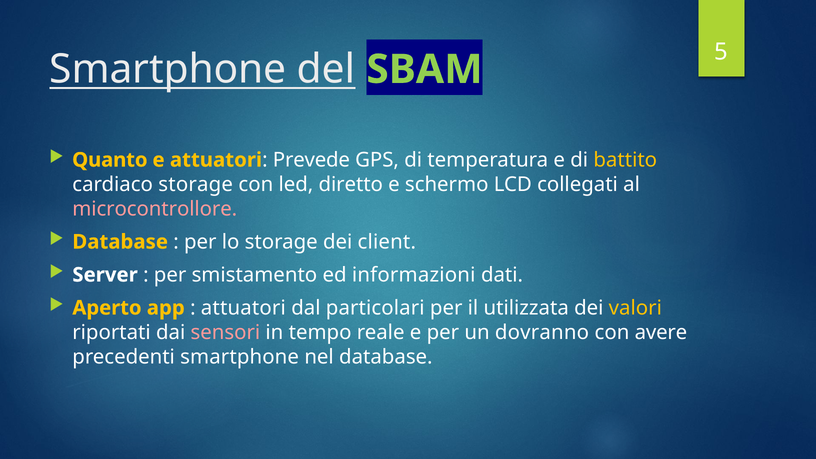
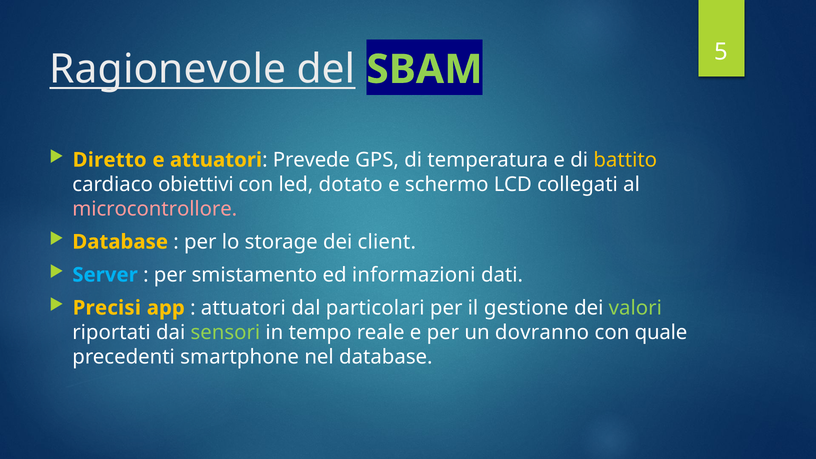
Smartphone: Smartphone -> Ragionevole (168, 69)
Quanto: Quanto -> Diretto (110, 160)
cardiaco storage: storage -> obiettivi (196, 184)
diretto: diretto -> dotato (351, 184)
Server colour: white -> light blue (105, 275)
Aperto: Aperto -> Precisi (107, 308)
utilizzata: utilizzata -> gestione (526, 308)
valori colour: yellow -> light green (635, 308)
sensori colour: pink -> light green (225, 332)
avere: avere -> quale (661, 332)
